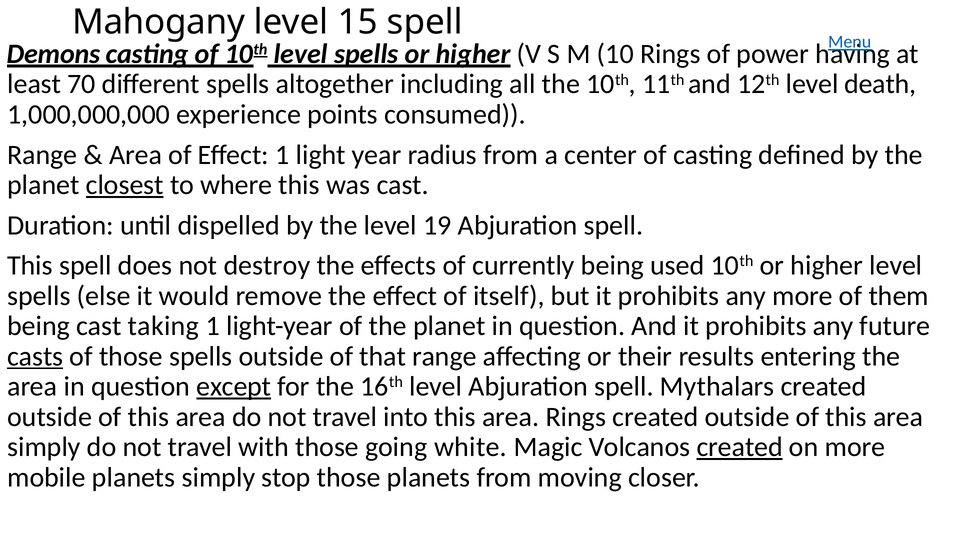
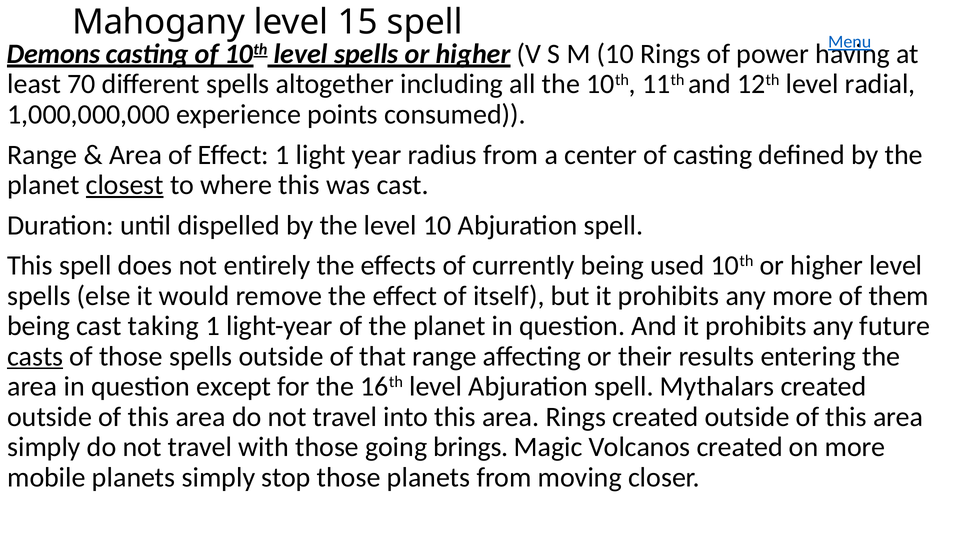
death: death -> radial (880, 84)
level 19: 19 -> 10 (437, 225)
destroy: destroy -> entirely (267, 265)
except underline: present -> none (234, 386)
white: white -> brings (471, 447)
created underline: present -> none (740, 447)
